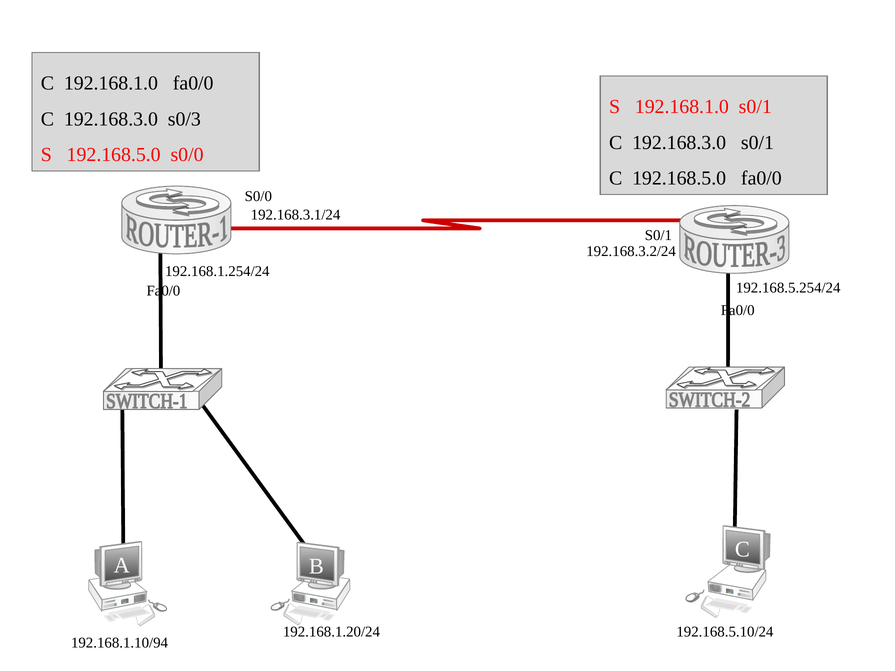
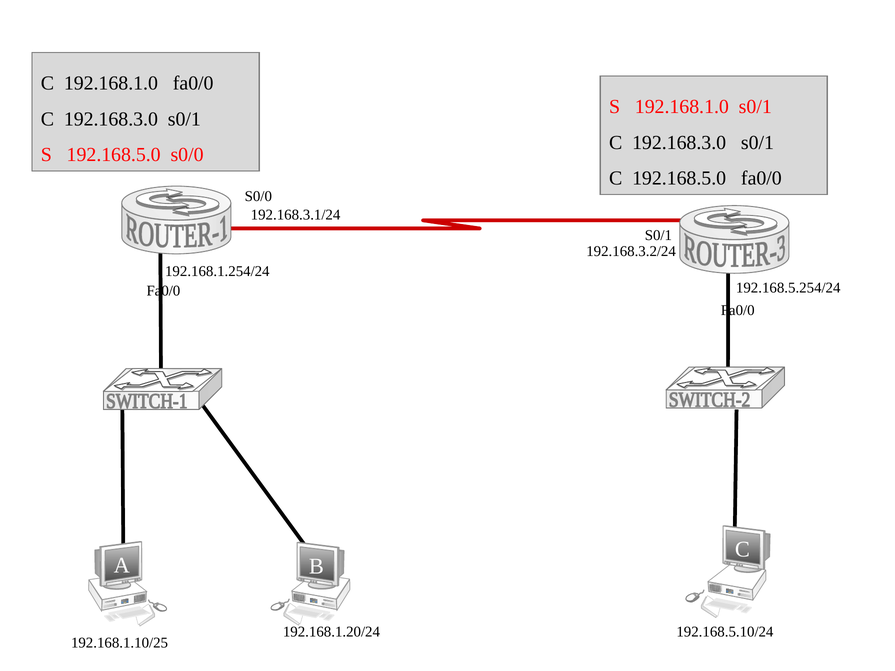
s0/3: s0/3 -> s0/1 (184, 119)
192.168.1.10/94: 192.168.1.10/94 -> 192.168.1.10/25 (120, 643)
